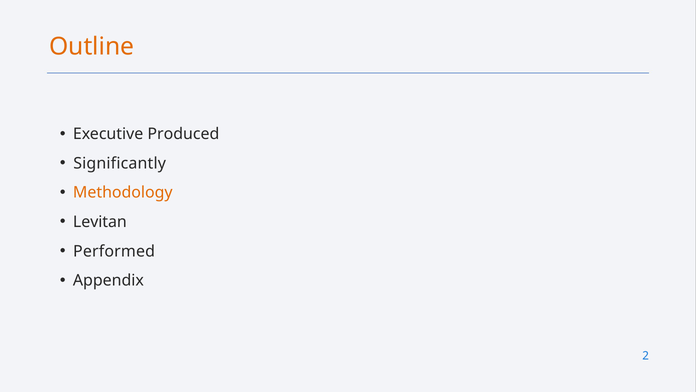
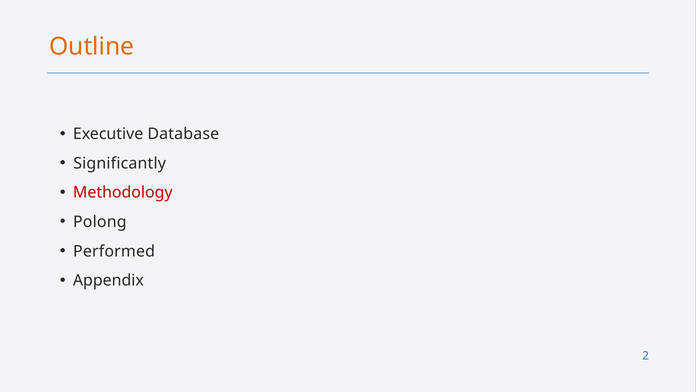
Produced: Produced -> Database (183, 134)
Methodology colour: orange -> red (123, 192)
Levitan: Levitan -> Polong (100, 222)
